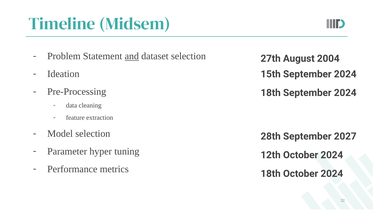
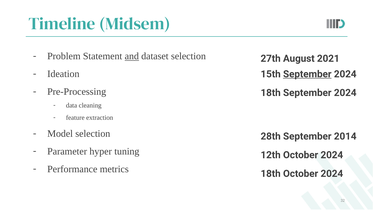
2004: 2004 -> 2021 (328, 58)
September underline: none -> present (307, 74)
2027: 2027 -> 2014 (345, 136)
